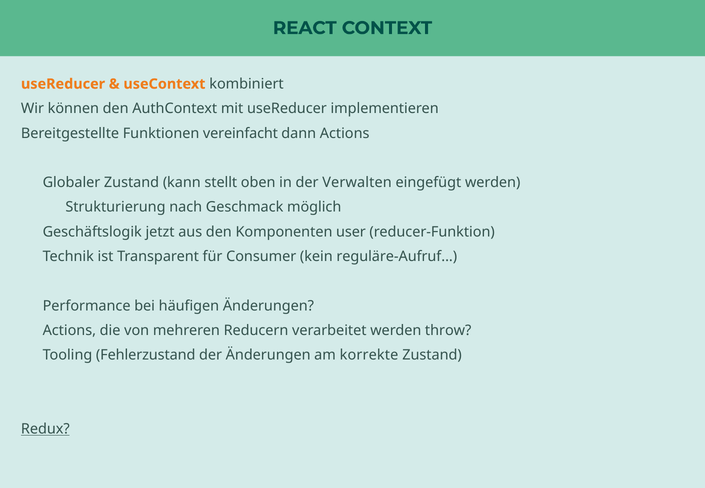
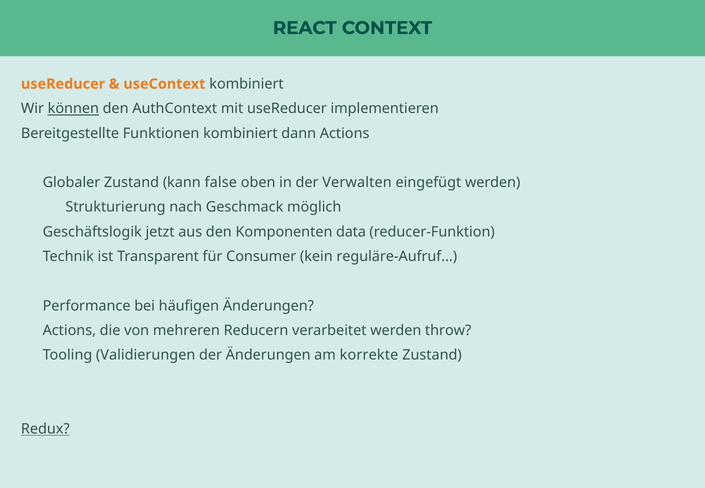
können underline: none -> present (73, 109)
Funktionen vereinfacht: vereinfacht -> kombiniert (240, 133)
stellt: stellt -> false (221, 183)
user: user -> data (351, 232)
Fehlerzustand: Fehlerzustand -> Validierungen (146, 355)
